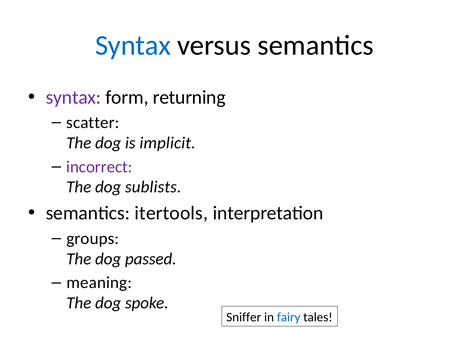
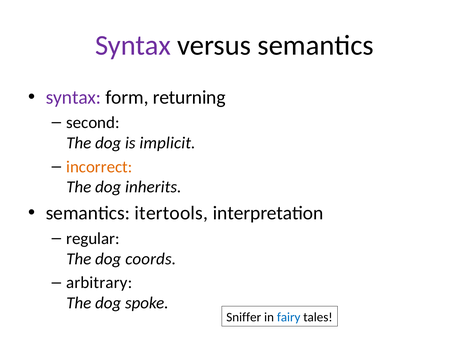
Syntax colour: blue -> purple (133, 45)
scatter: scatter -> second (93, 123)
incorrect colour: purple -> orange (99, 167)
sublists: sublists -> inherits (153, 187)
groups: groups -> regular (93, 239)
passed: passed -> coords (151, 259)
meaning: meaning -> arbitrary (99, 283)
